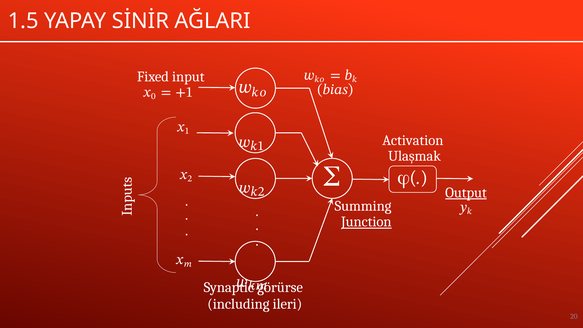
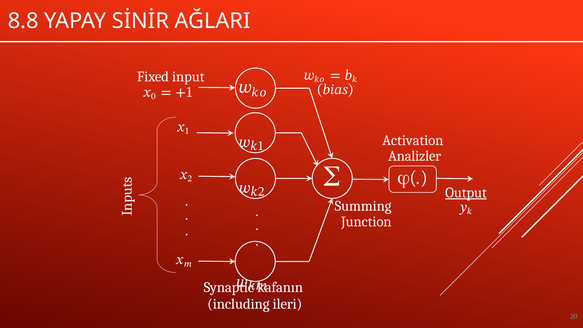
1.5: 1.5 -> 8.8 (23, 21)
Ulaşmak: Ulaşmak -> Analizler (415, 156)
Junction underline: present -> none (366, 222)
görürse: görürse -> kafanın (280, 287)
